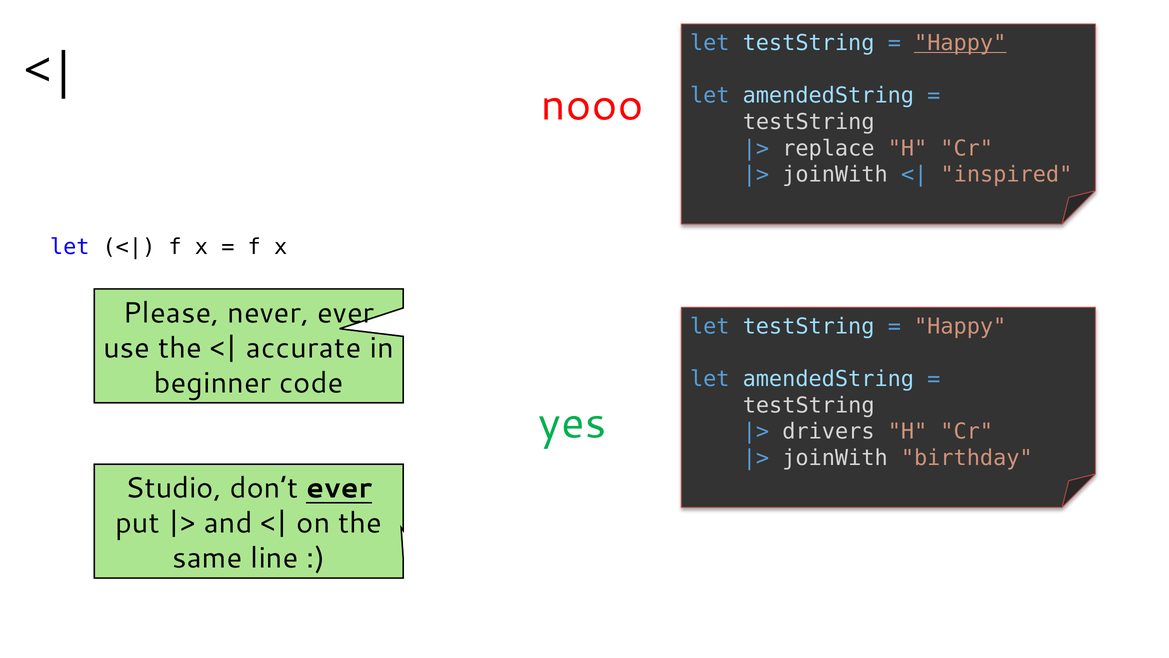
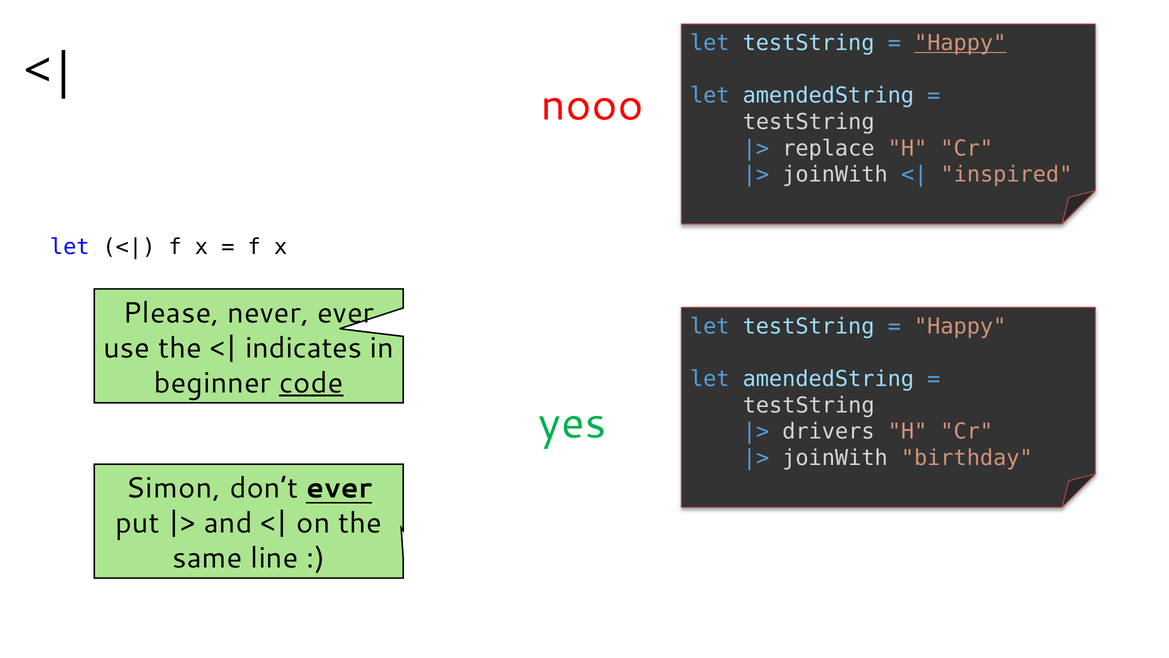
accurate: accurate -> indicates (304, 348)
code underline: none -> present (311, 383)
Studio: Studio -> Simon (173, 488)
